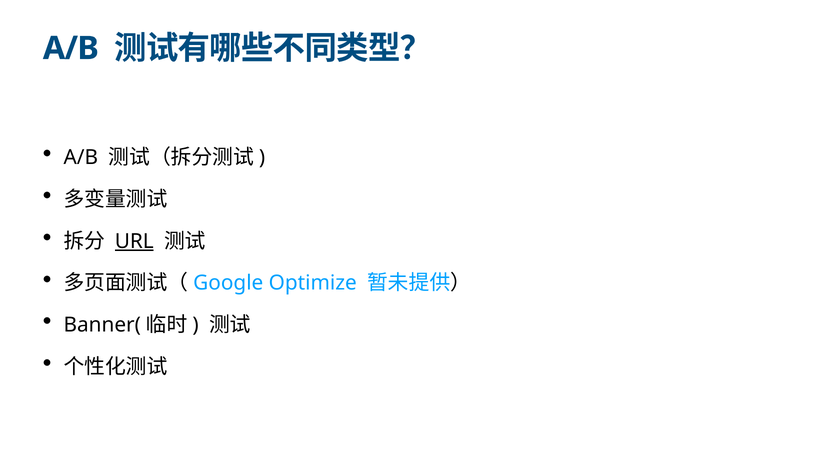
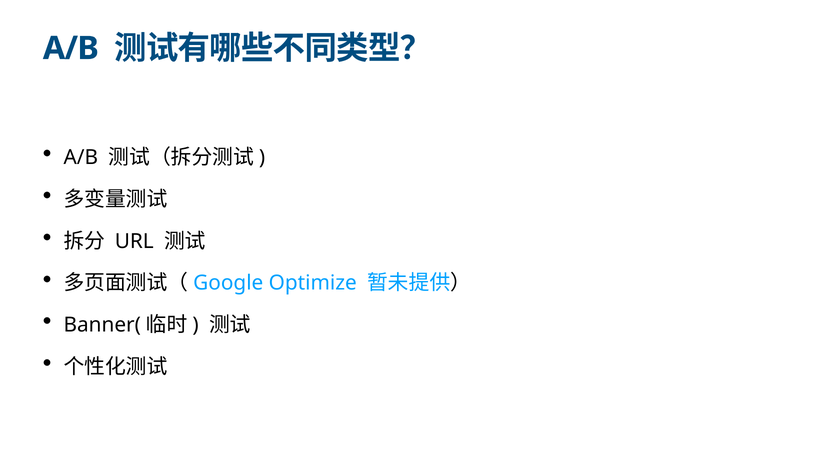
URL underline: present -> none (134, 241)
